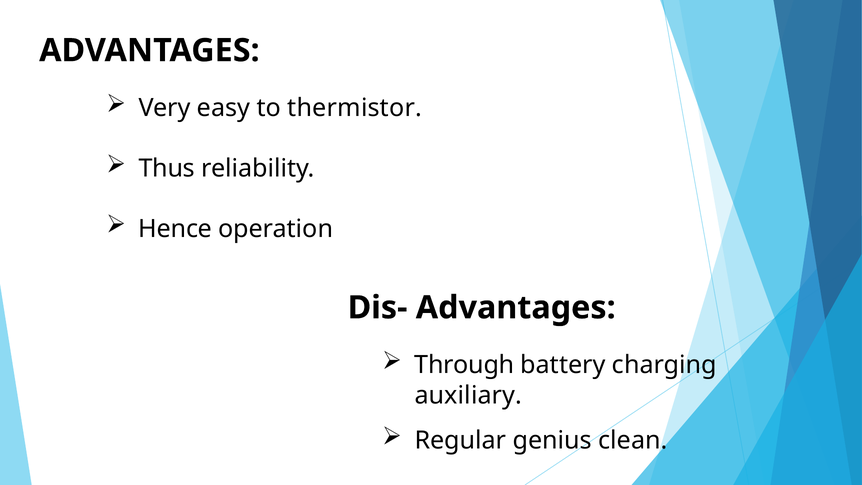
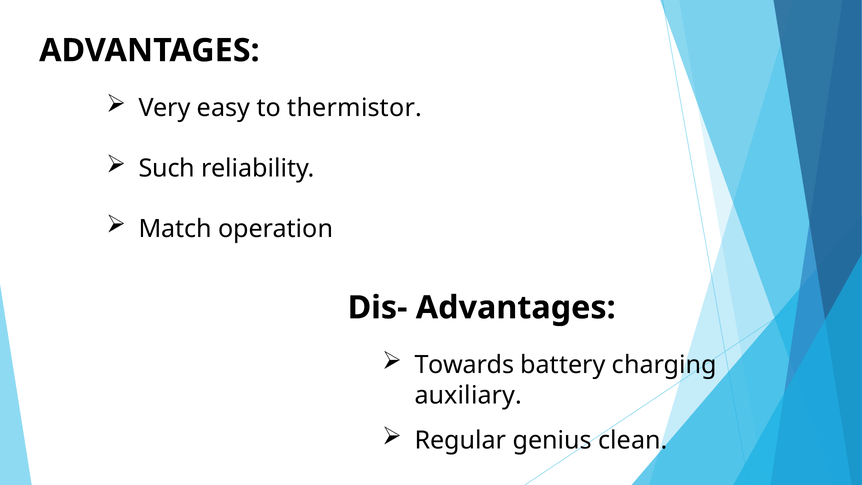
Thus: Thus -> Such (167, 168)
Hence: Hence -> Match (175, 229)
Through: Through -> Towards (464, 365)
